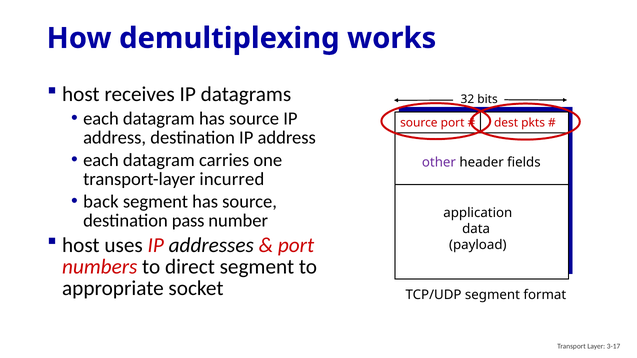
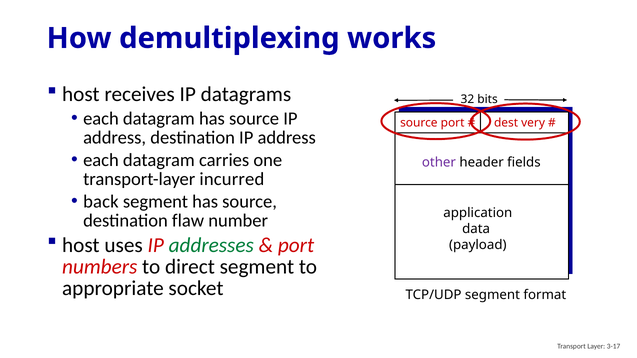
pkts: pkts -> very (533, 123)
pass: pass -> flaw (188, 221)
addresses colour: black -> green (211, 245)
